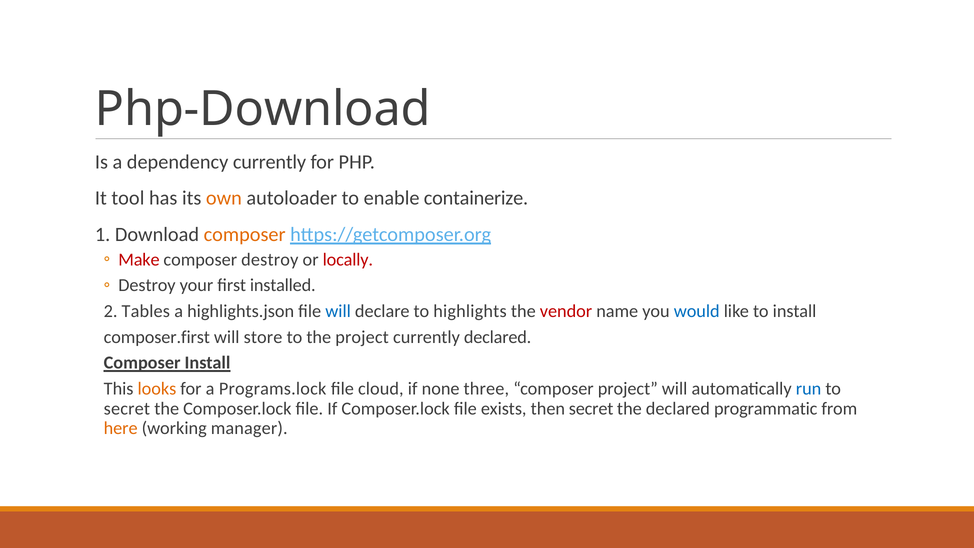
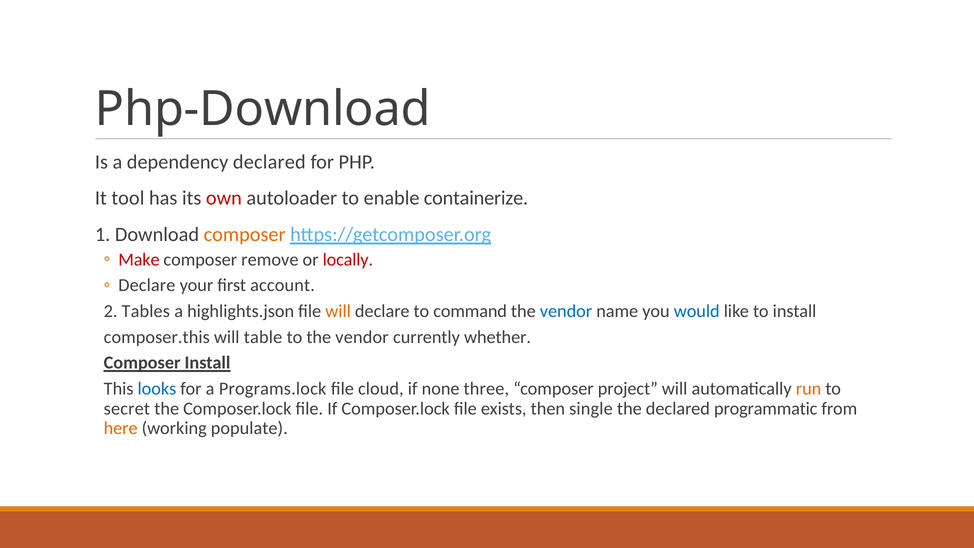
dependency currently: currently -> declared (269, 162)
own colour: orange -> red (224, 198)
composer destroy: destroy -> remove (270, 260)
Destroy: Destroy -> Declare (147, 285)
installed: installed -> account (283, 285)
will colour: blue -> orange (338, 311)
highlights: highlights -> command (470, 311)
vendor colour: red -> blue (566, 311)
composer.first: composer.first -> composer.this (157, 337)
store: store -> table (263, 337)
to the project: project -> vendor (362, 337)
currently declared: declared -> whether (498, 337)
looks colour: orange -> blue (157, 389)
run colour: blue -> orange (809, 389)
then secret: secret -> single (591, 408)
manager: manager -> populate (249, 428)
